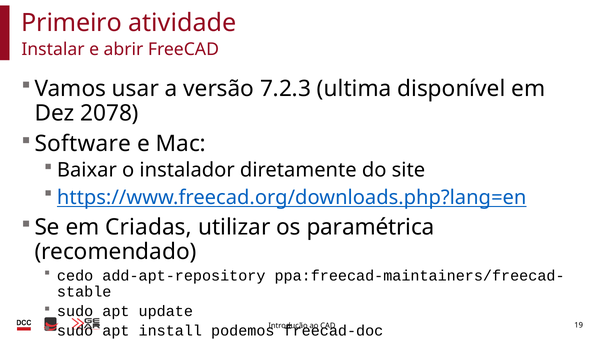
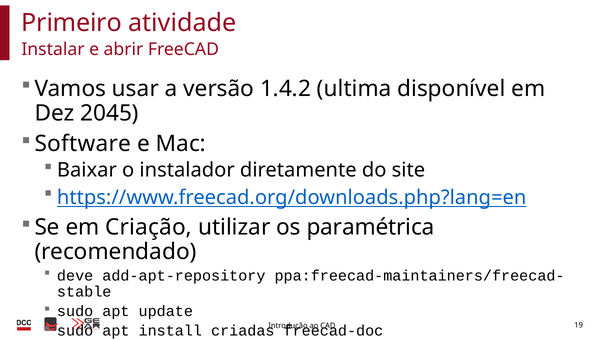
7.2.3: 7.2.3 -> 1.4.2 (286, 89)
2078: 2078 -> 2045 (109, 113)
Criadas: Criadas -> Criação (149, 227)
cedo: cedo -> deve (75, 275)
podemos: podemos -> criadas (243, 331)
